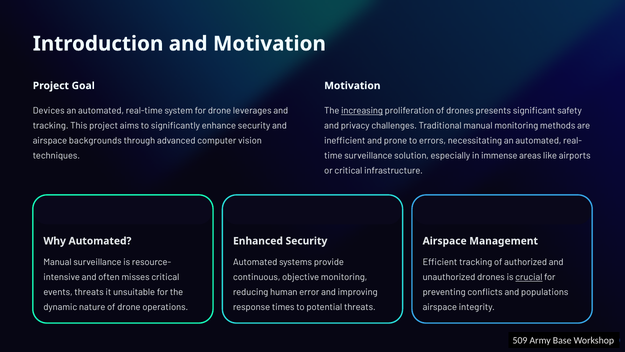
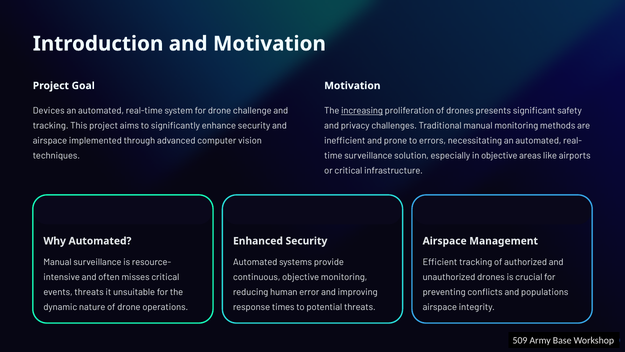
leverages: leverages -> challenge (252, 111)
backgrounds: backgrounds -> implemented (95, 141)
in immense: immense -> objective (499, 155)
crucial underline: present -> none (529, 277)
